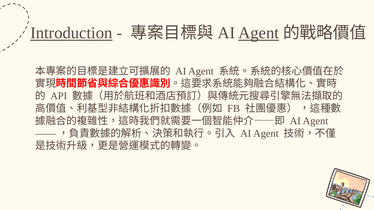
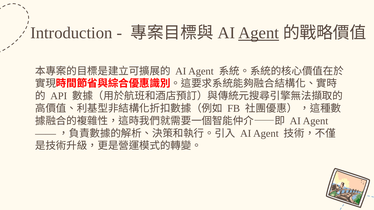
Introduction underline: present -> none (71, 33)
